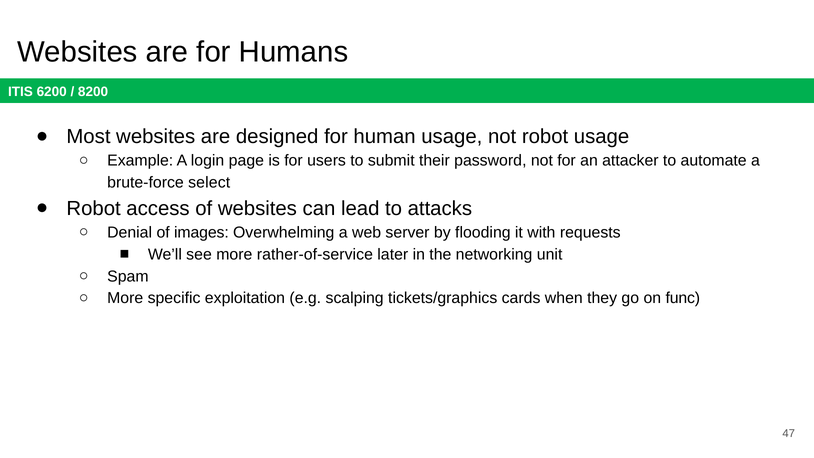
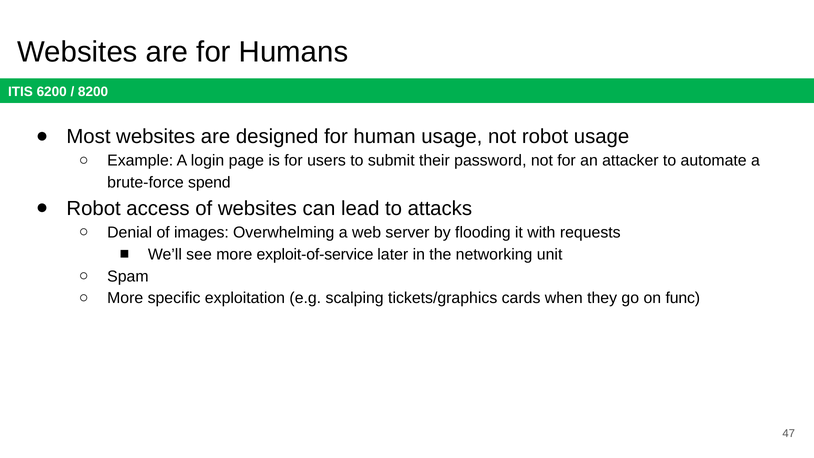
select: select -> spend (209, 183)
rather-of-service: rather-of-service -> exploit-of-service (315, 254)
